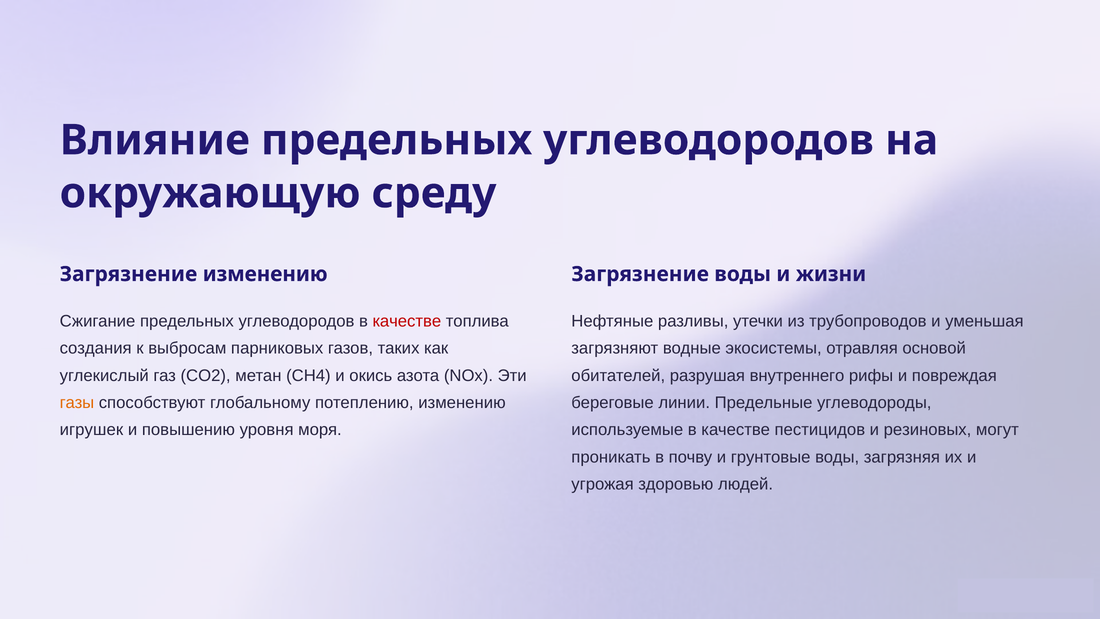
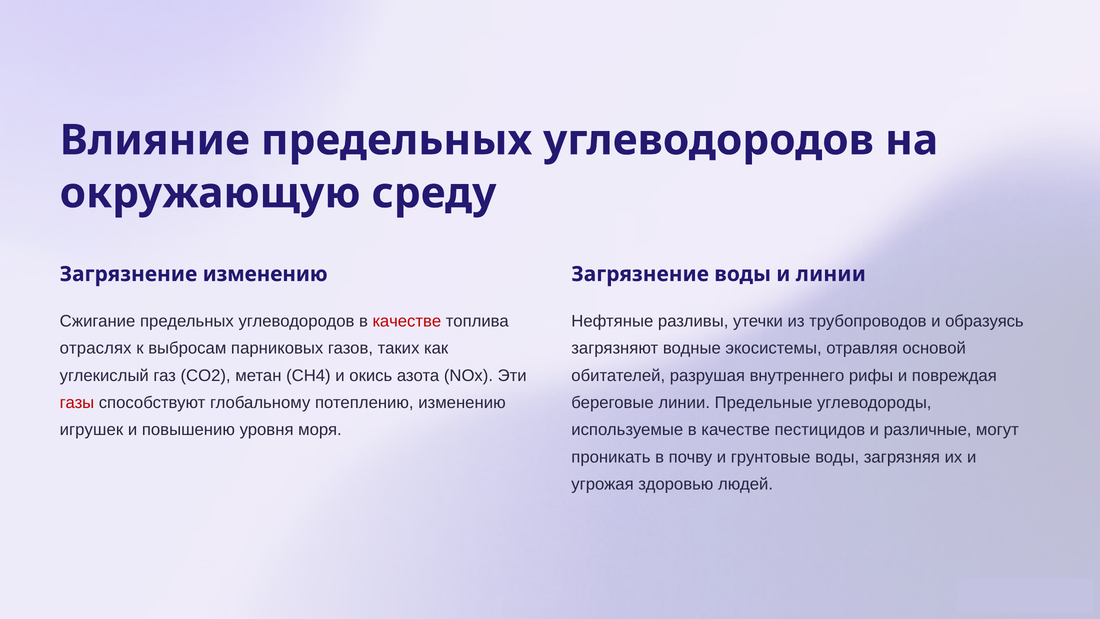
и жизни: жизни -> линии (831, 274)
уменьшая: уменьшая -> образуясь (984, 321)
создания: создания -> отраслях (96, 348)
газы colour: orange -> red (77, 403)
резиновых: резиновых -> различные (928, 430)
